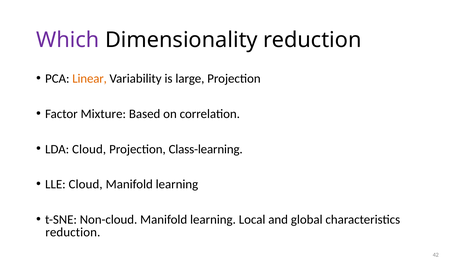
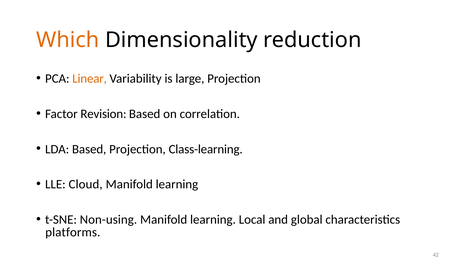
Which colour: purple -> orange (68, 40)
Mixture: Mixture -> Revision (103, 114)
LDA Cloud: Cloud -> Based (89, 149)
Non-cloud: Non-cloud -> Non-using (108, 220)
reduction: reduction -> platforms (73, 232)
